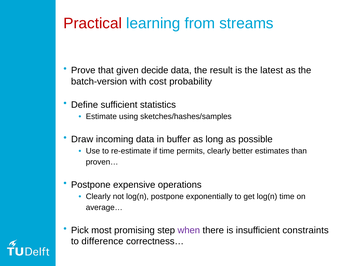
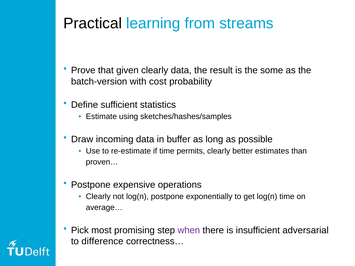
Practical colour: red -> black (93, 23)
given decide: decide -> clearly (155, 70)
latest: latest -> some (272, 70)
constraints: constraints -> adversarial (306, 230)
